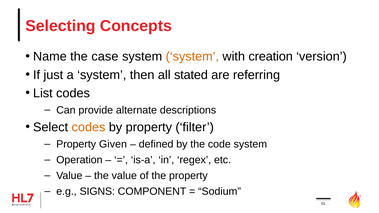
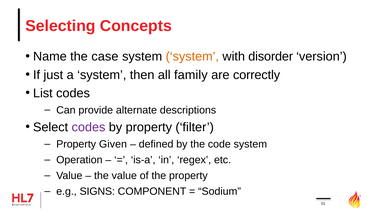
creation: creation -> disorder (271, 57)
stated: stated -> family (191, 75)
referring: referring -> correctly (257, 75)
codes colour: orange -> purple (88, 127)
